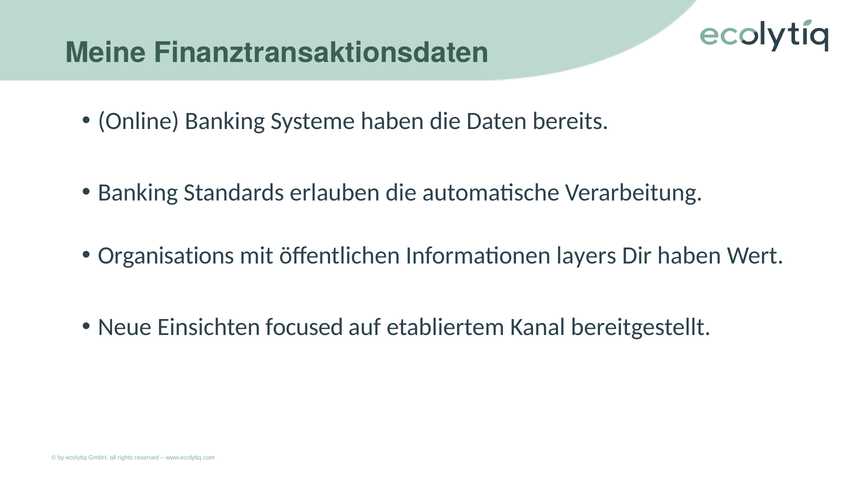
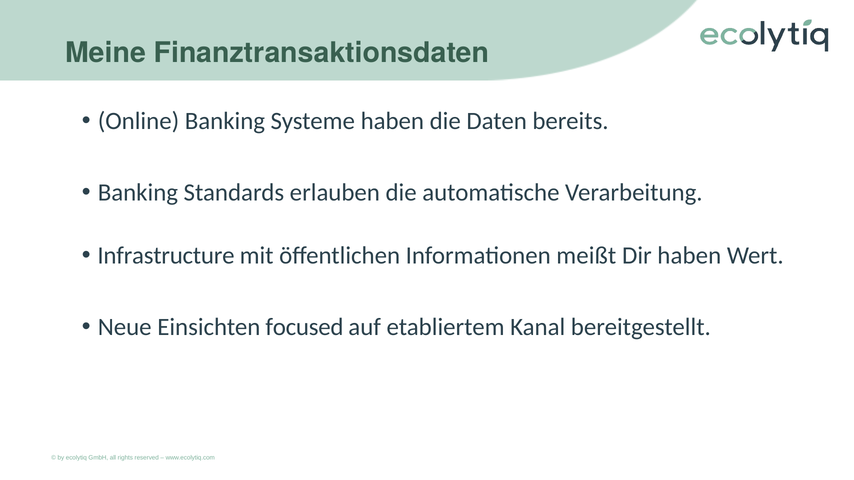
Organisations: Organisations -> Infrastructure (166, 256)
layers: layers -> meißt (586, 256)
